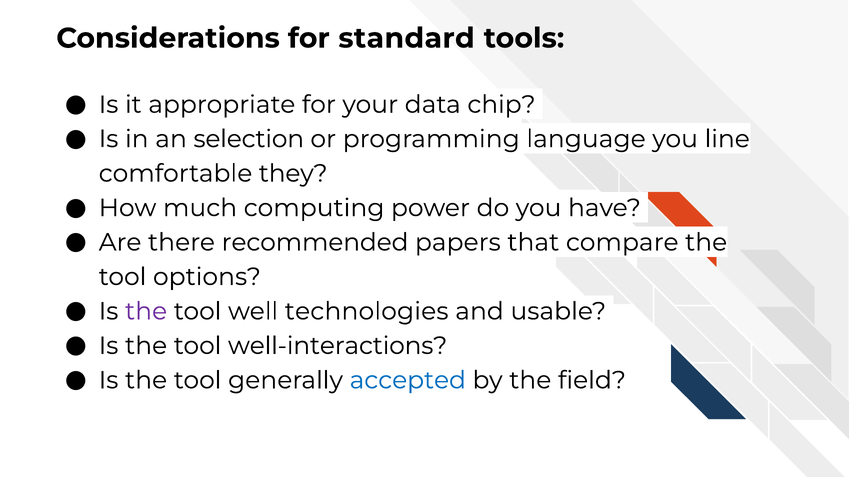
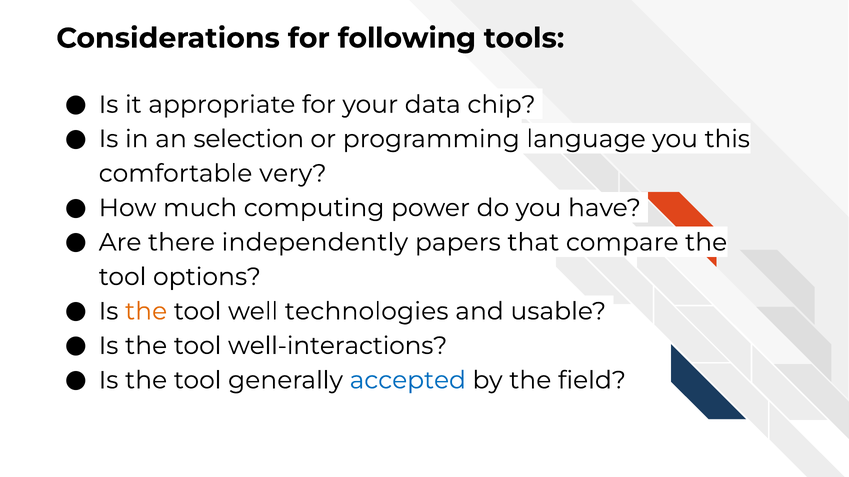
standard: standard -> following (407, 38)
line: line -> this (727, 139)
they: they -> very (293, 174)
recommended: recommended -> independently (315, 243)
the colour: purple -> orange (146, 312)
